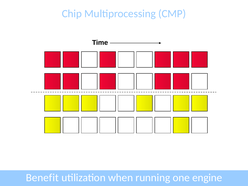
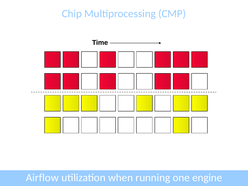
Benefit: Benefit -> Airflow (42, 178)
